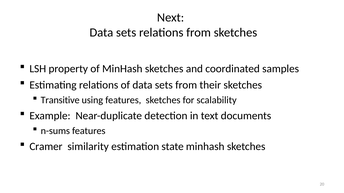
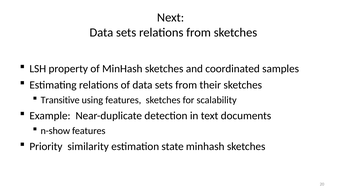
n-sums: n-sums -> n-show (55, 131)
Cramer: Cramer -> Priority (46, 147)
